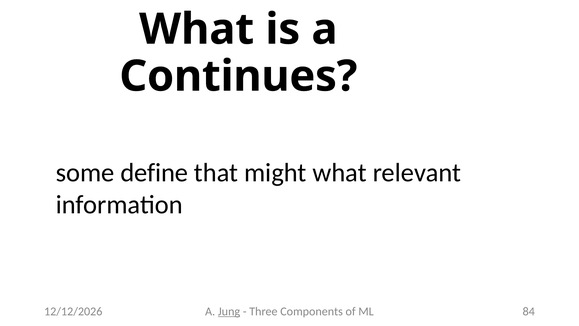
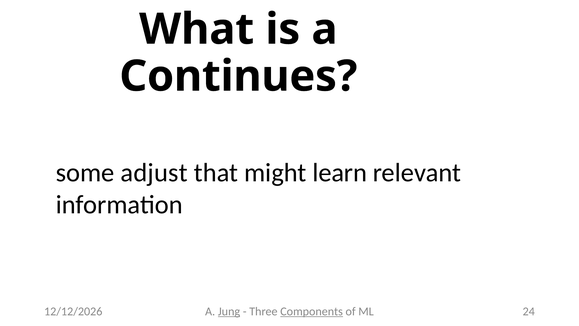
define: define -> adjust (154, 173)
might what: what -> learn (340, 173)
Components underline: none -> present (312, 311)
84: 84 -> 24 (529, 311)
